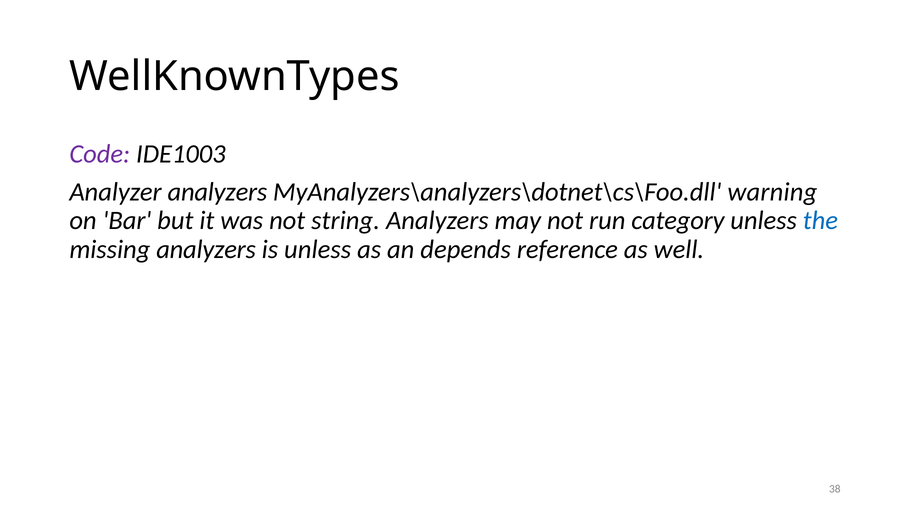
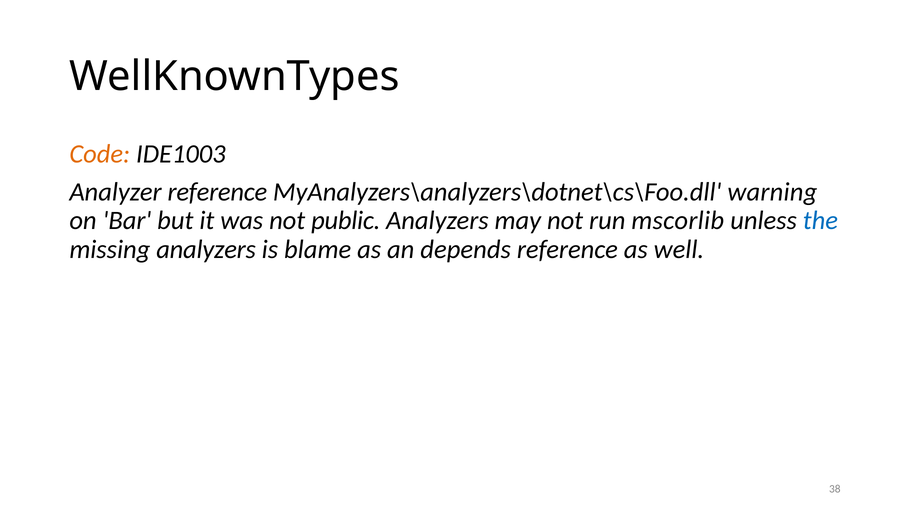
Code colour: purple -> orange (100, 154)
Analyzer analyzers: analyzers -> reference (217, 192)
string: string -> public (346, 221)
category: category -> mscorlib (678, 221)
is unless: unless -> blame (318, 249)
